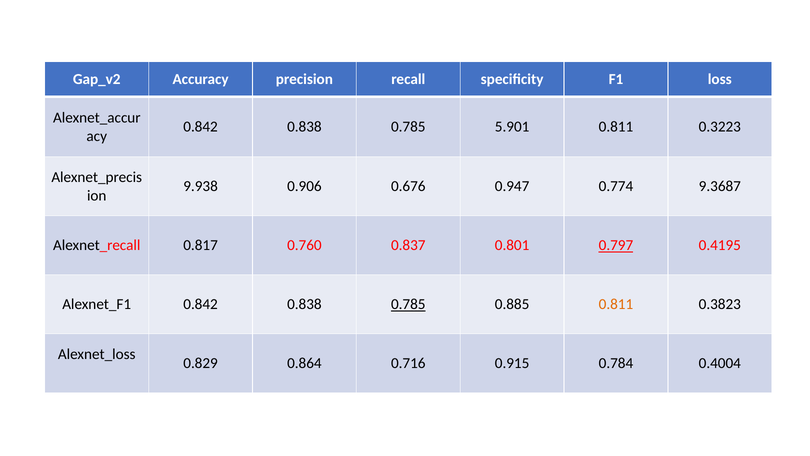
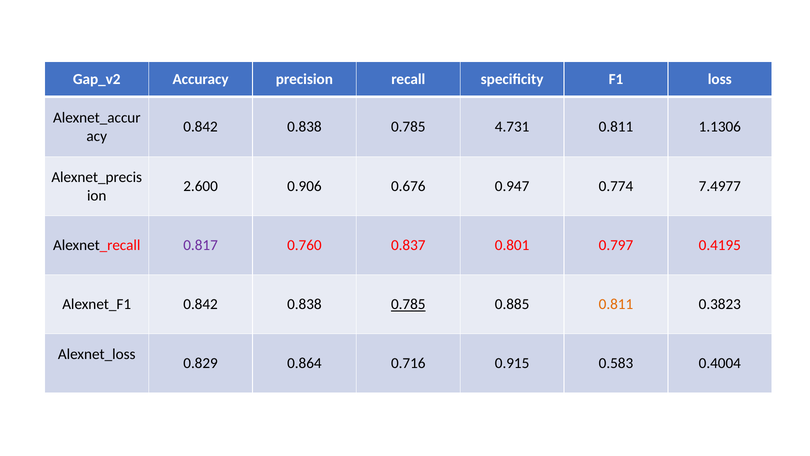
5.901: 5.901 -> 4.731 (512, 127)
0.3223: 0.3223 -> 1.1306 (720, 127)
9.938: 9.938 -> 2.600 (201, 186)
9.3687: 9.3687 -> 7.4977 (720, 186)
0.817 colour: black -> purple (201, 245)
0.797 underline: present -> none (616, 245)
0.784: 0.784 -> 0.583 (616, 363)
